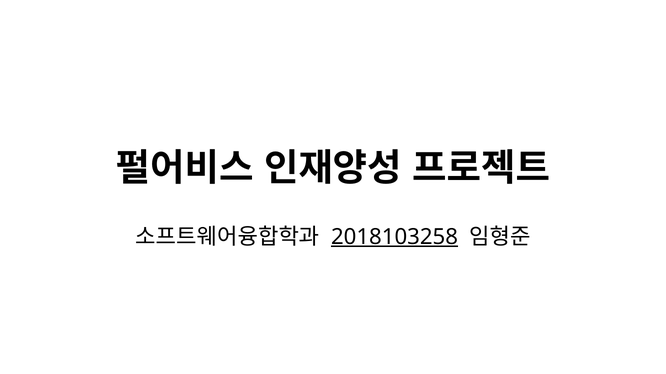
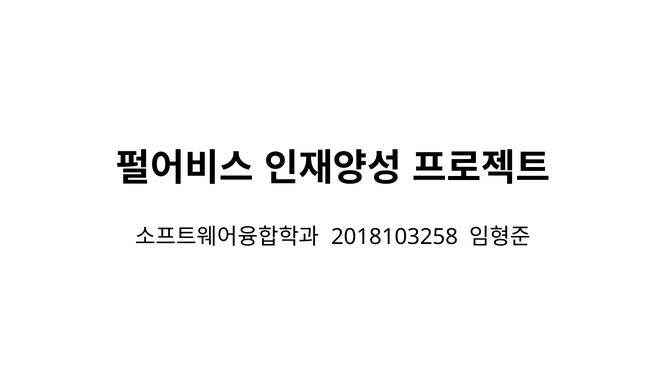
2018103258 underline: present -> none (395, 237)
